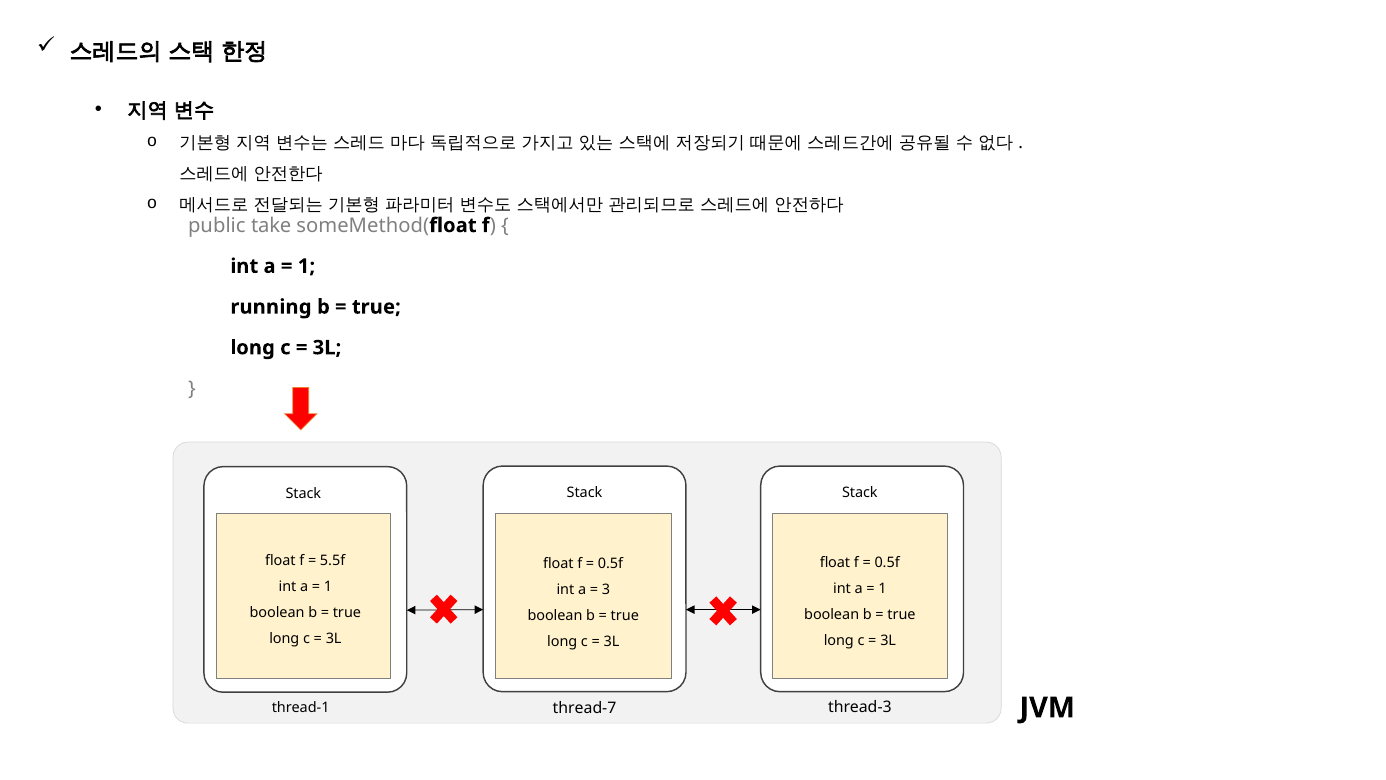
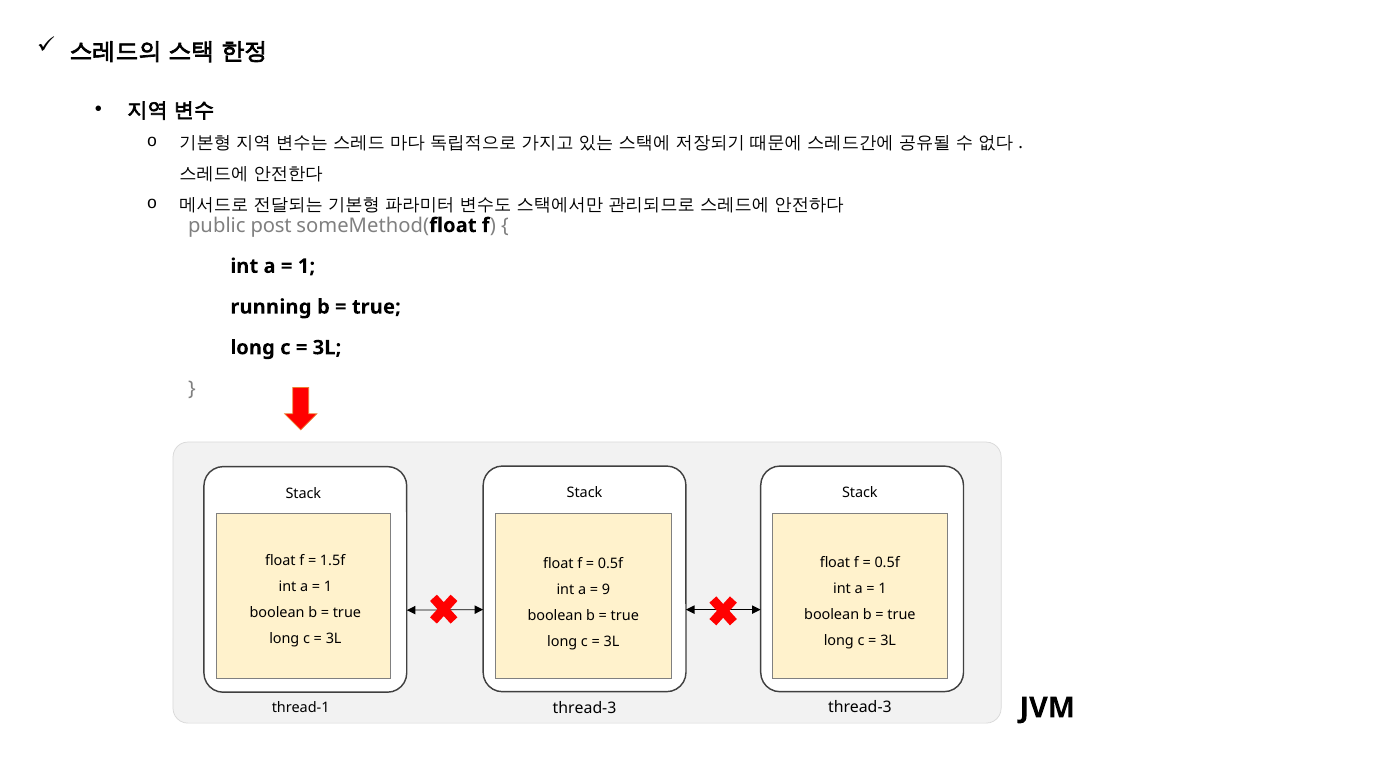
take: take -> post (271, 225)
5.5f: 5.5f -> 1.5f (333, 560)
3: 3 -> 9 (606, 589)
thread-7: thread-7 -> thread-3 (585, 708)
